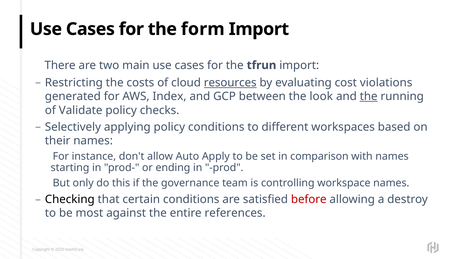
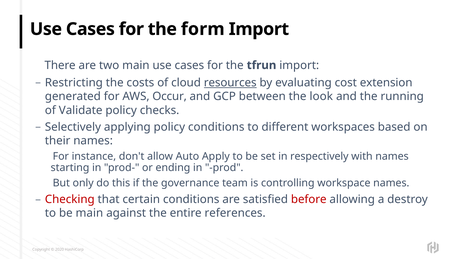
violations: violations -> extension (386, 83)
Index: Index -> Occur (170, 97)
the underline: present -> none (369, 97)
comparison: comparison -> respectively (319, 157)
Checking colour: black -> red (70, 200)
be most: most -> main (89, 213)
